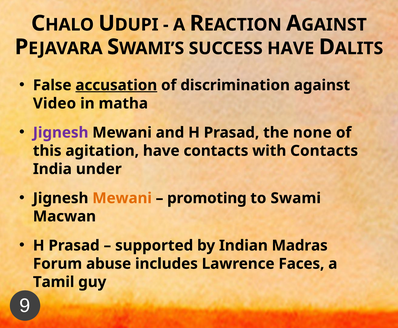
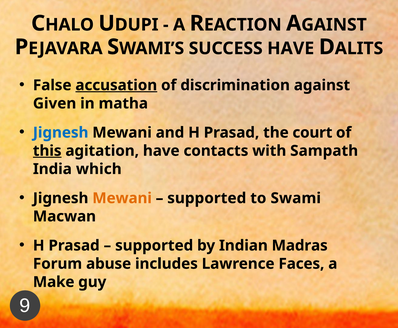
Video: Video -> Given (55, 103)
Jignesh colour: purple -> blue (61, 133)
none: none -> court (312, 133)
this underline: none -> present (47, 151)
with Contacts: Contacts -> Sampath (324, 151)
under: under -> which (99, 169)
promoting: promoting -> supported (207, 198)
Tamil: Tamil -> Make (54, 282)
